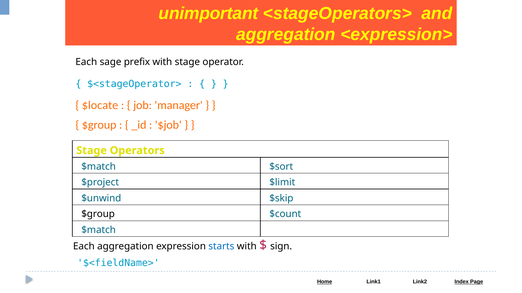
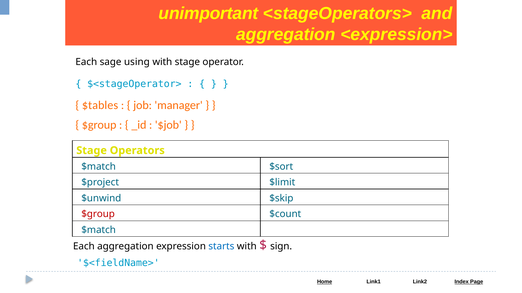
prefix: prefix -> using (137, 62)
$locate: $locate -> $tables (100, 105)
$group colour: black -> red (98, 214)
